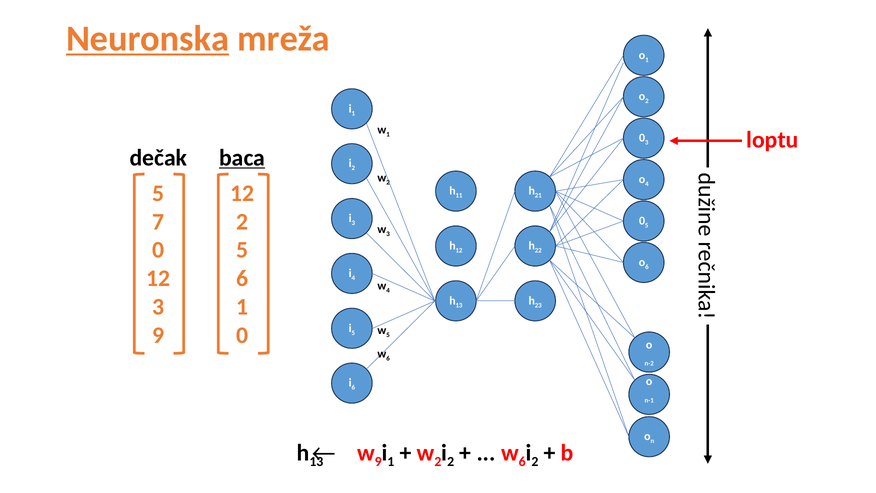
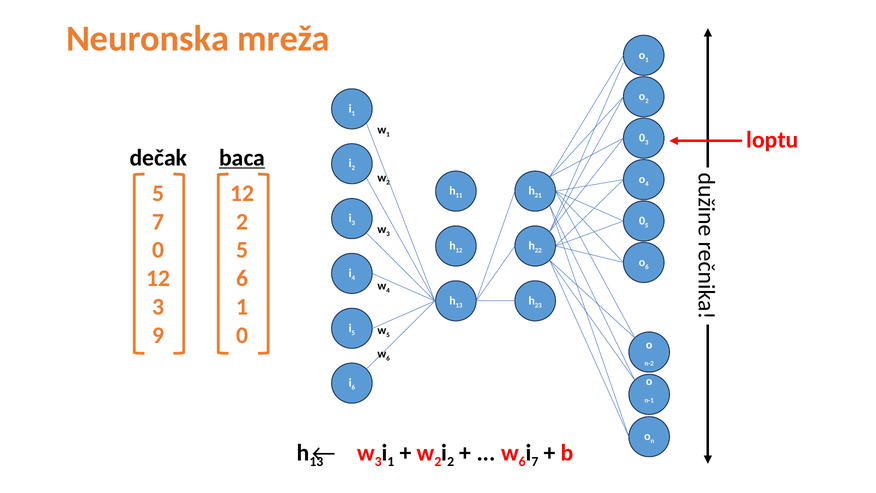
Neuronska underline: present -> none (148, 39)
9: 9 -> 3 (378, 462)
2: 2 -> 7 (535, 462)
